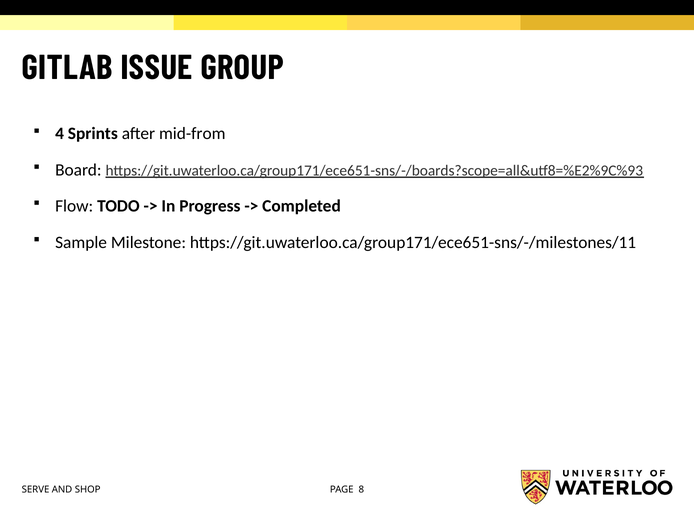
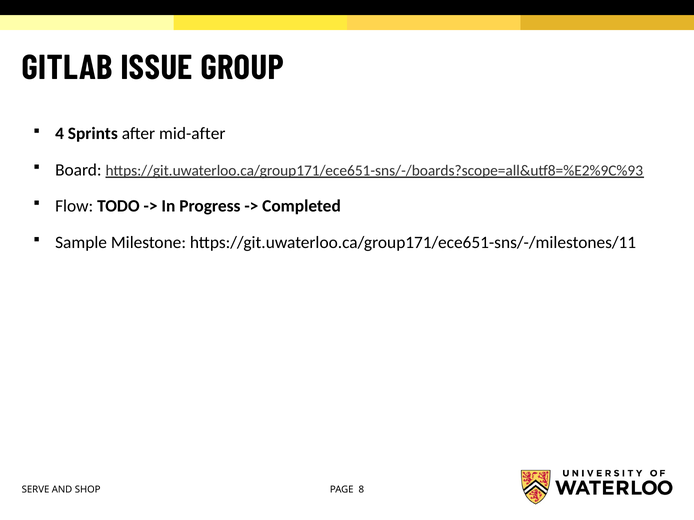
mid-from: mid-from -> mid-after (192, 134)
